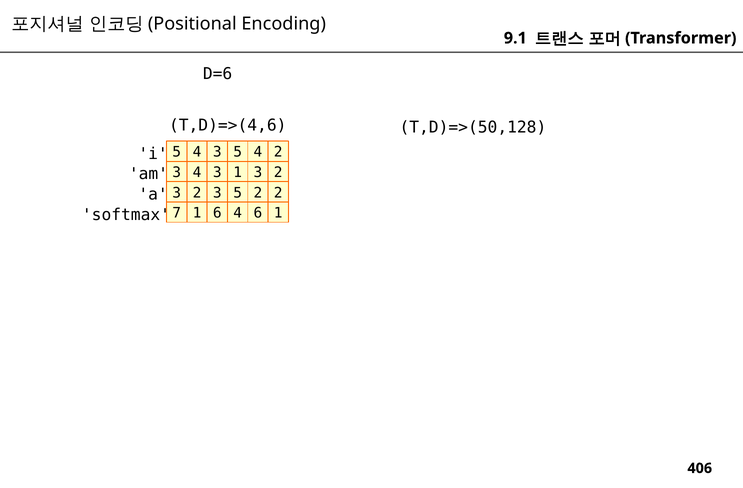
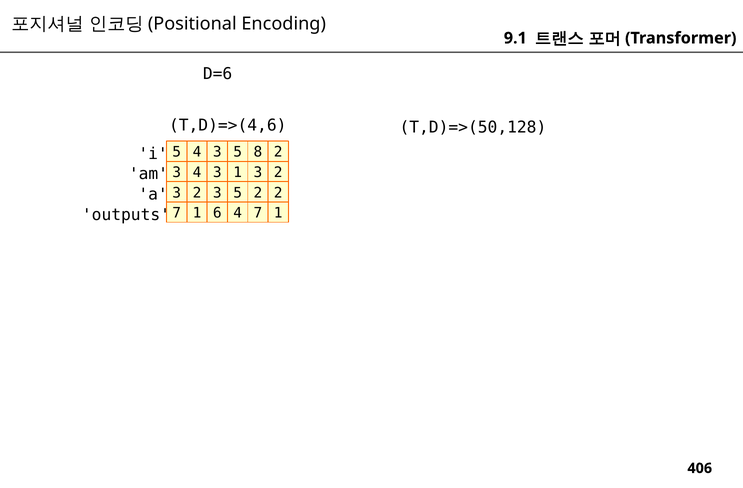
3 5 4: 4 -> 8 (258, 152)
4 6: 6 -> 7 (258, 213)
softmax: softmax -> outputs (126, 215)
